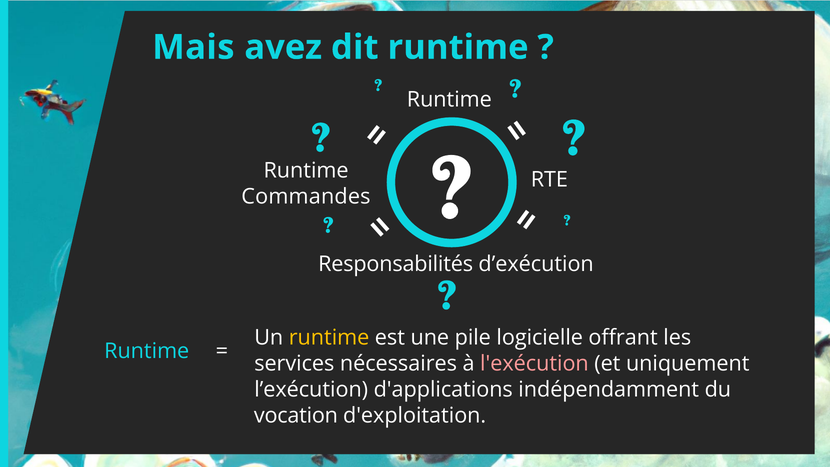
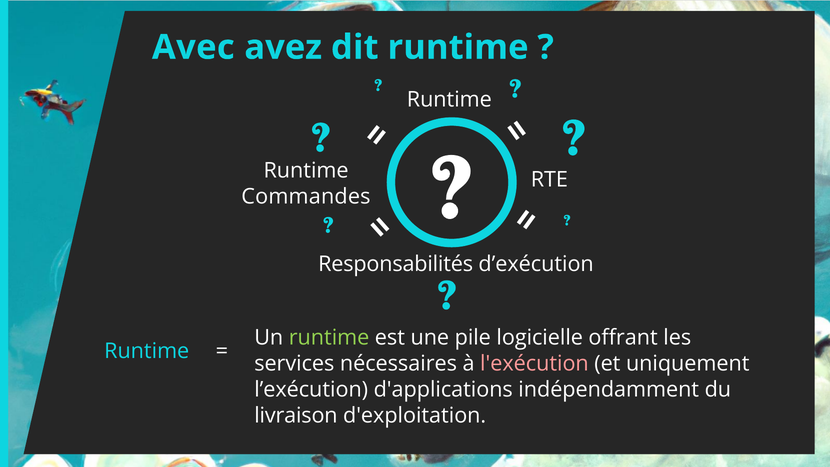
Mais: Mais -> Avec (193, 47)
runtime colour: yellow -> light green (329, 338)
vocation: vocation -> livraison (296, 416)
